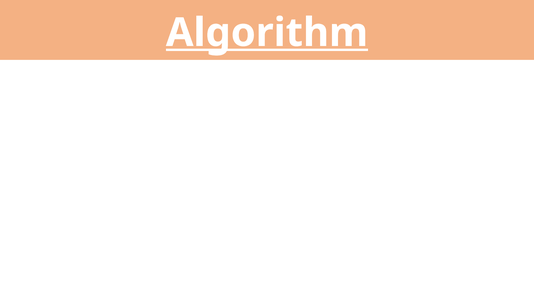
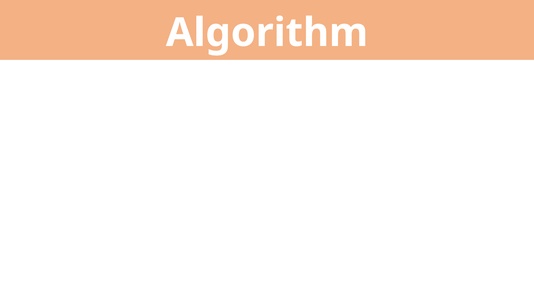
Algorithm underline: present -> none (267, 33)
